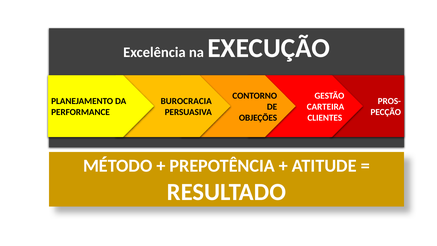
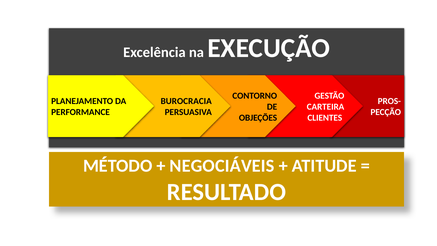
PREPOTÊNCIA: PREPOTÊNCIA -> NEGOCIÁVEIS (222, 166)
